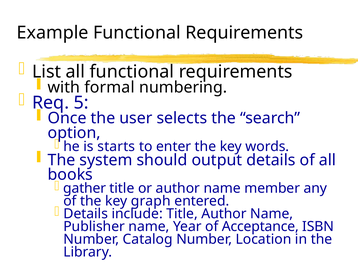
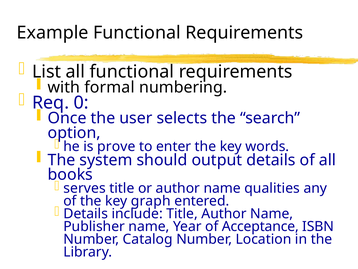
5: 5 -> 0 (81, 102)
starts: starts -> prove (116, 146)
gather: gather -> serves (85, 188)
member: member -> qualities (272, 188)
